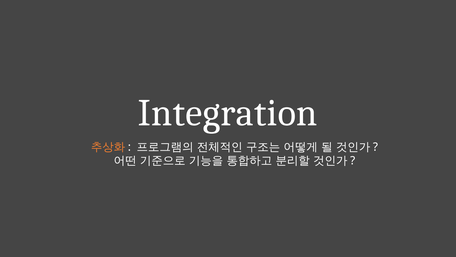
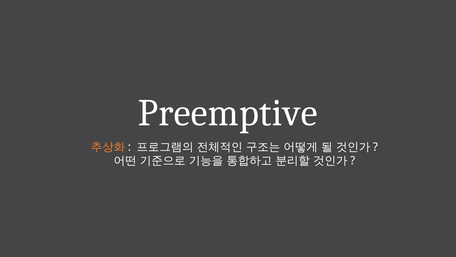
Integration: Integration -> Preemptive (228, 113)
